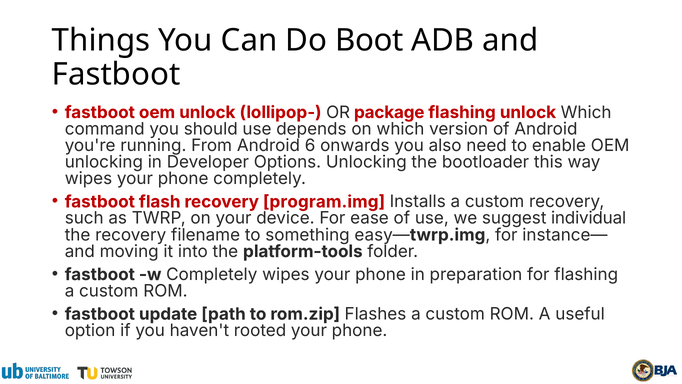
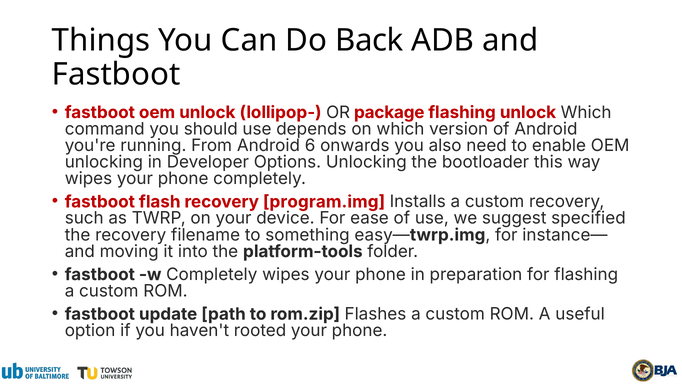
Boot: Boot -> Back (369, 40)
individual: individual -> specified (588, 218)
